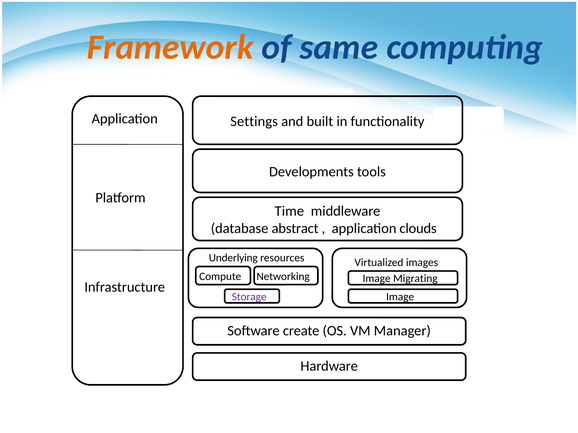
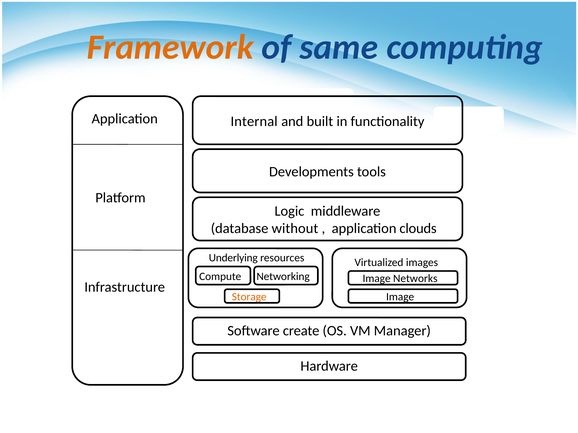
Settings: Settings -> Internal (254, 121)
Time: Time -> Logic (289, 211)
abstract: abstract -> without (295, 229)
Migrating: Migrating -> Networks (415, 279)
Storage colour: purple -> orange (249, 297)
